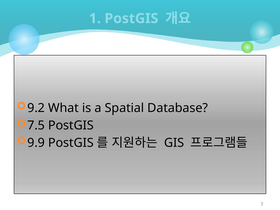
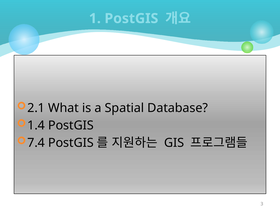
9.2: 9.2 -> 2.1 (36, 108)
7.5: 7.5 -> 1.4 (36, 125)
9.9: 9.9 -> 7.4 (36, 143)
